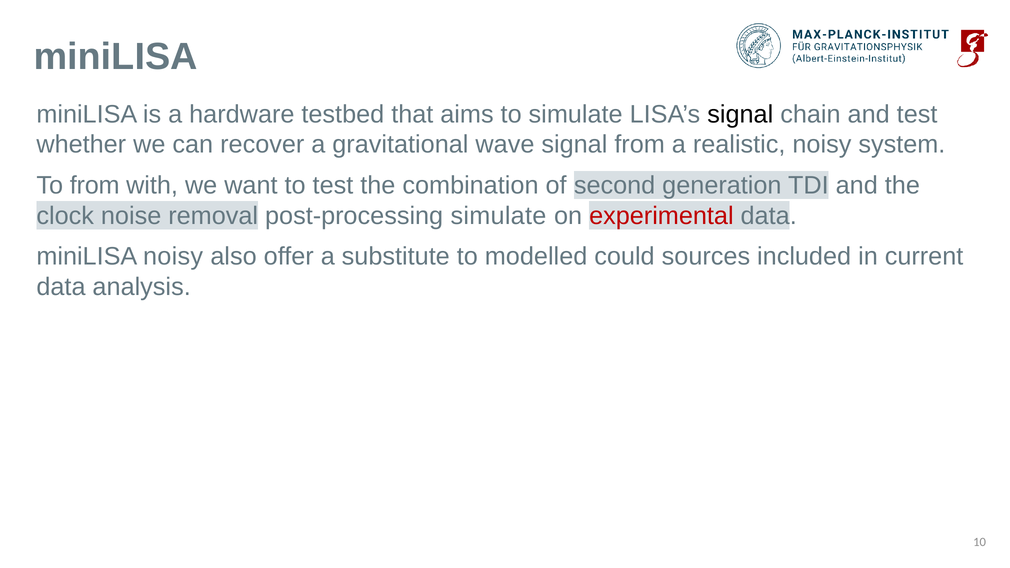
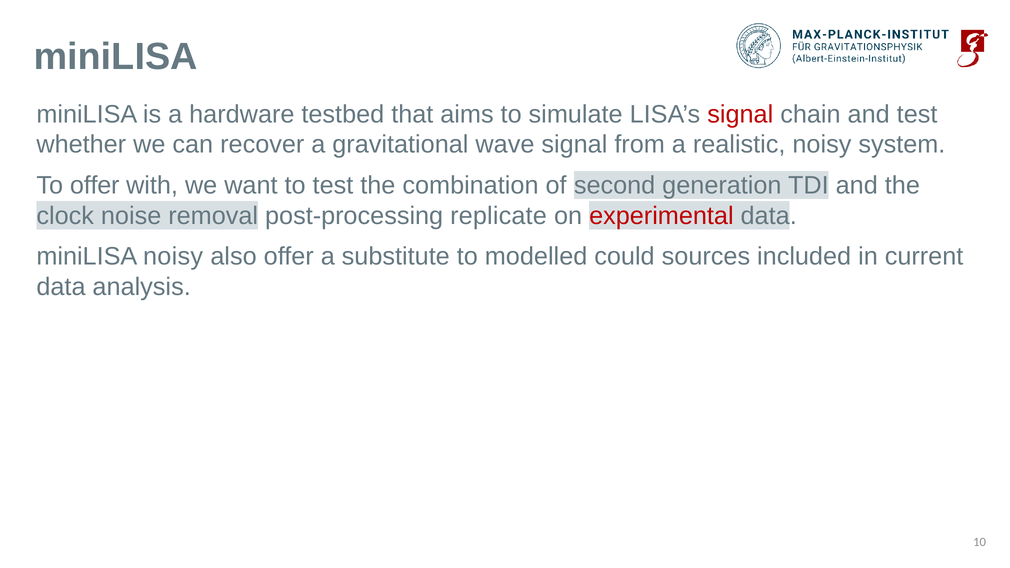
signal colour: black -> red (740, 114)
To from: from -> offer (95, 185)
post-processing simulate: simulate -> replicate (498, 216)
